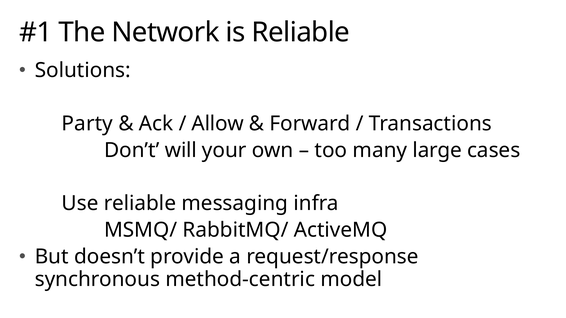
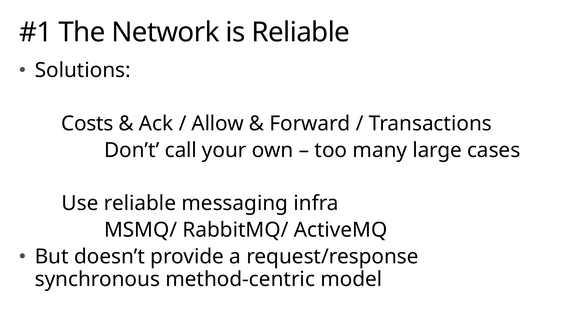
Party: Party -> Costs (87, 124)
will: will -> call (181, 150)
